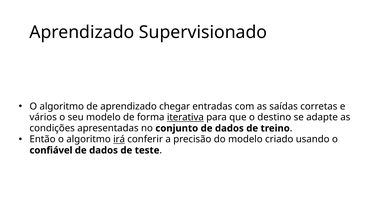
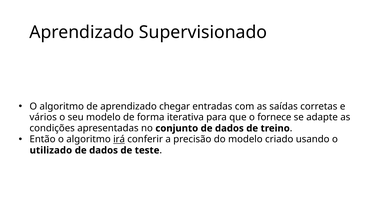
iterativa underline: present -> none (185, 117)
destino: destino -> fornece (274, 117)
confiável: confiável -> utilizado (51, 150)
